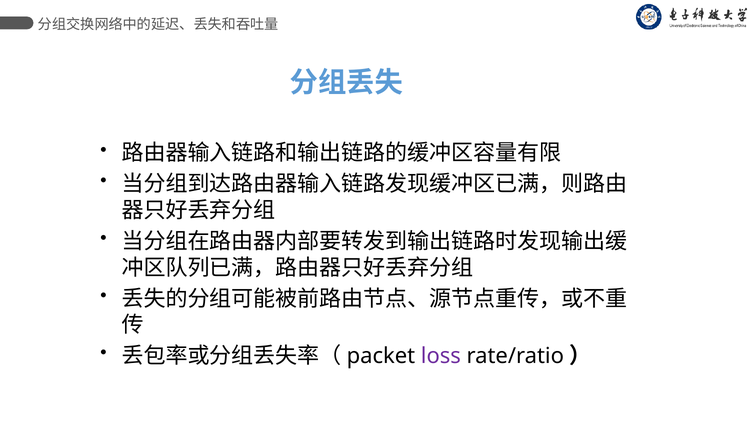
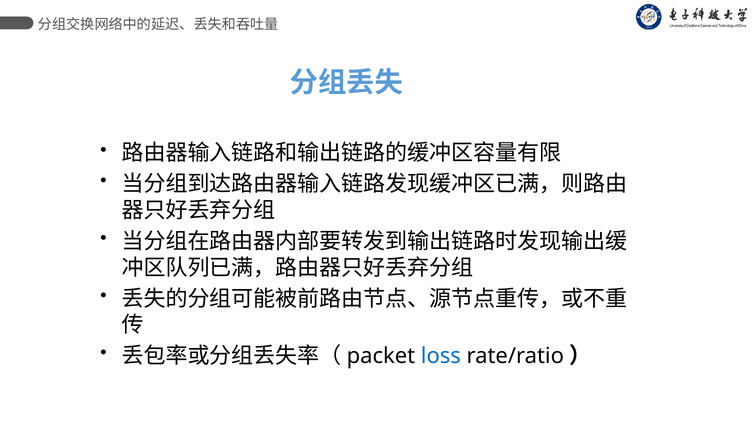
loss colour: purple -> blue (441, 356)
